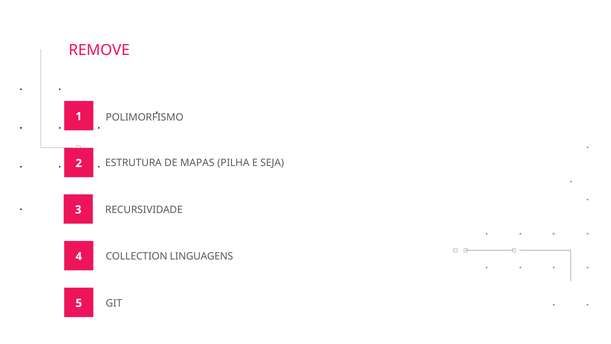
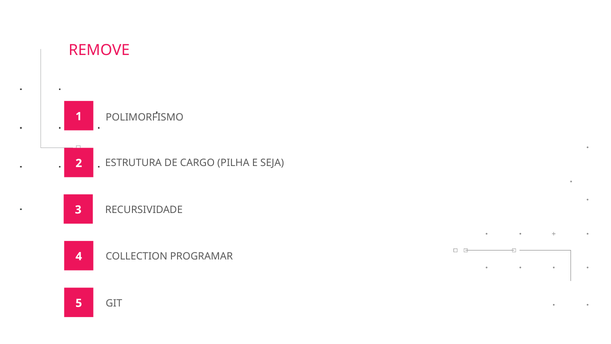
MAPAS: MAPAS -> CARGO (197, 163)
LINGUAGENS: LINGUAGENS -> PROGRAMAR (201, 257)
